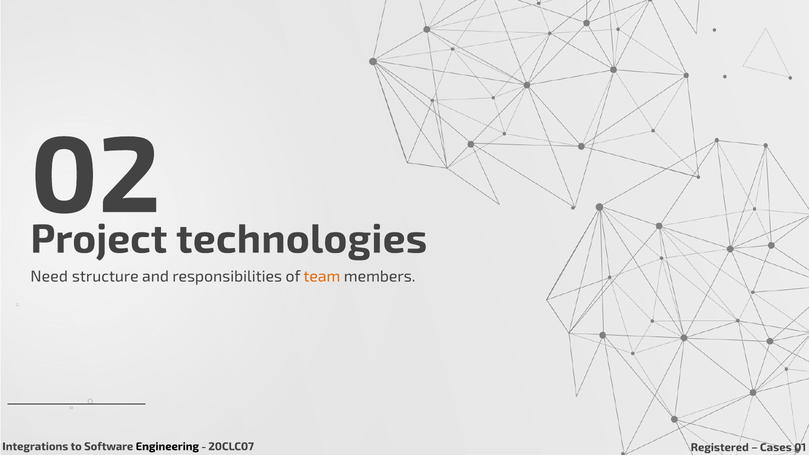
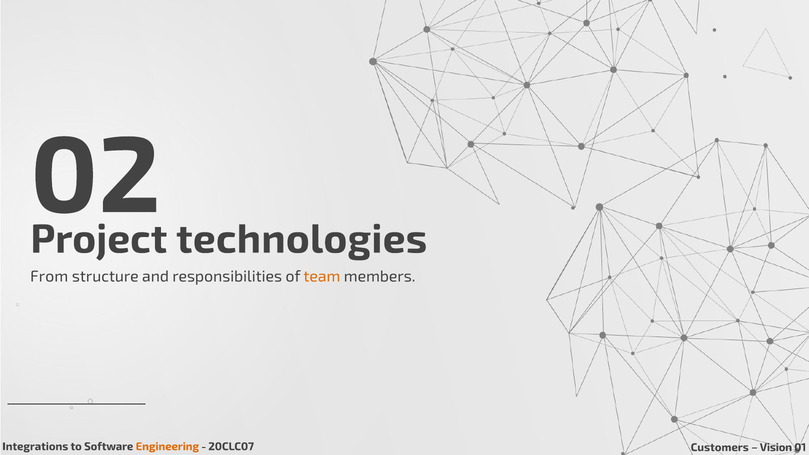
Need: Need -> From (49, 277)
Engineering colour: black -> orange (167, 447)
Registered: Registered -> Customers (720, 447)
Cases: Cases -> Vision (776, 447)
